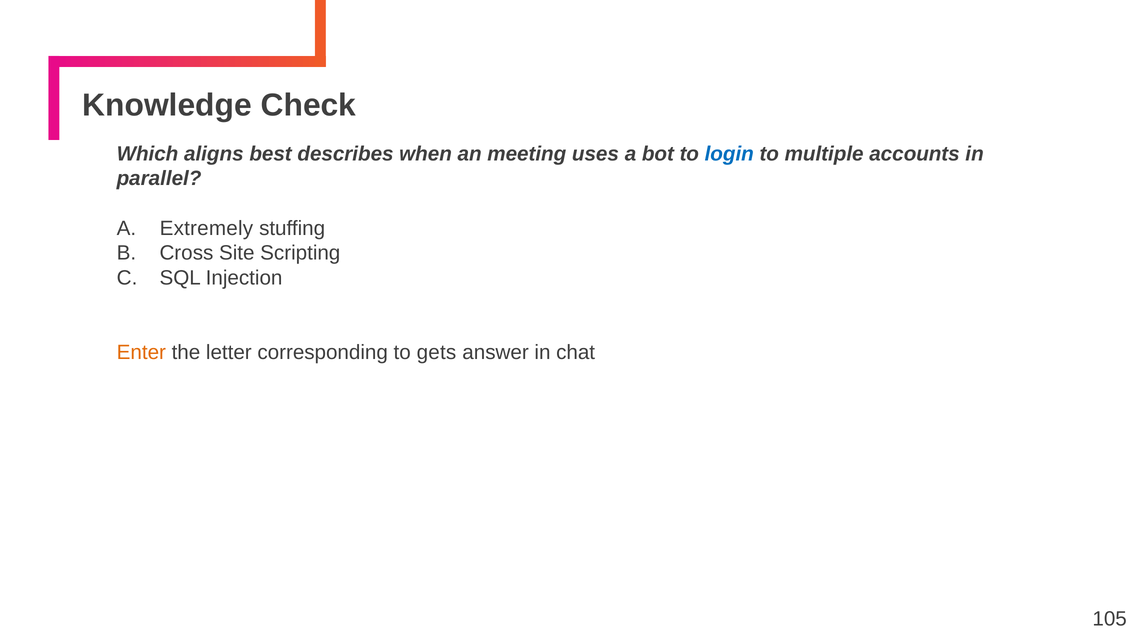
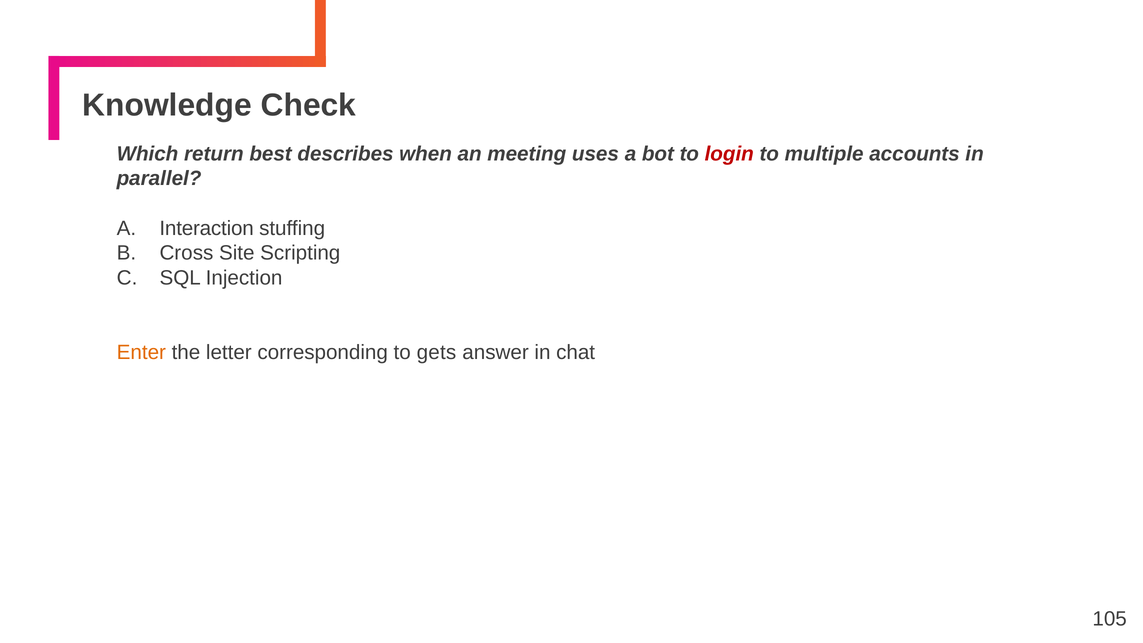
aligns: aligns -> return (214, 154)
login colour: blue -> red (729, 154)
Extremely: Extremely -> Interaction (207, 228)
